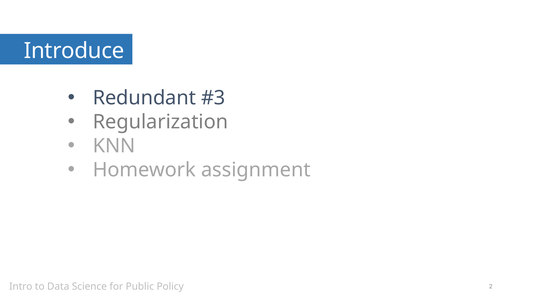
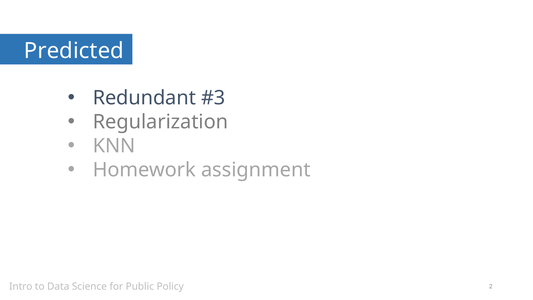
Introduce: Introduce -> Predicted (74, 51)
